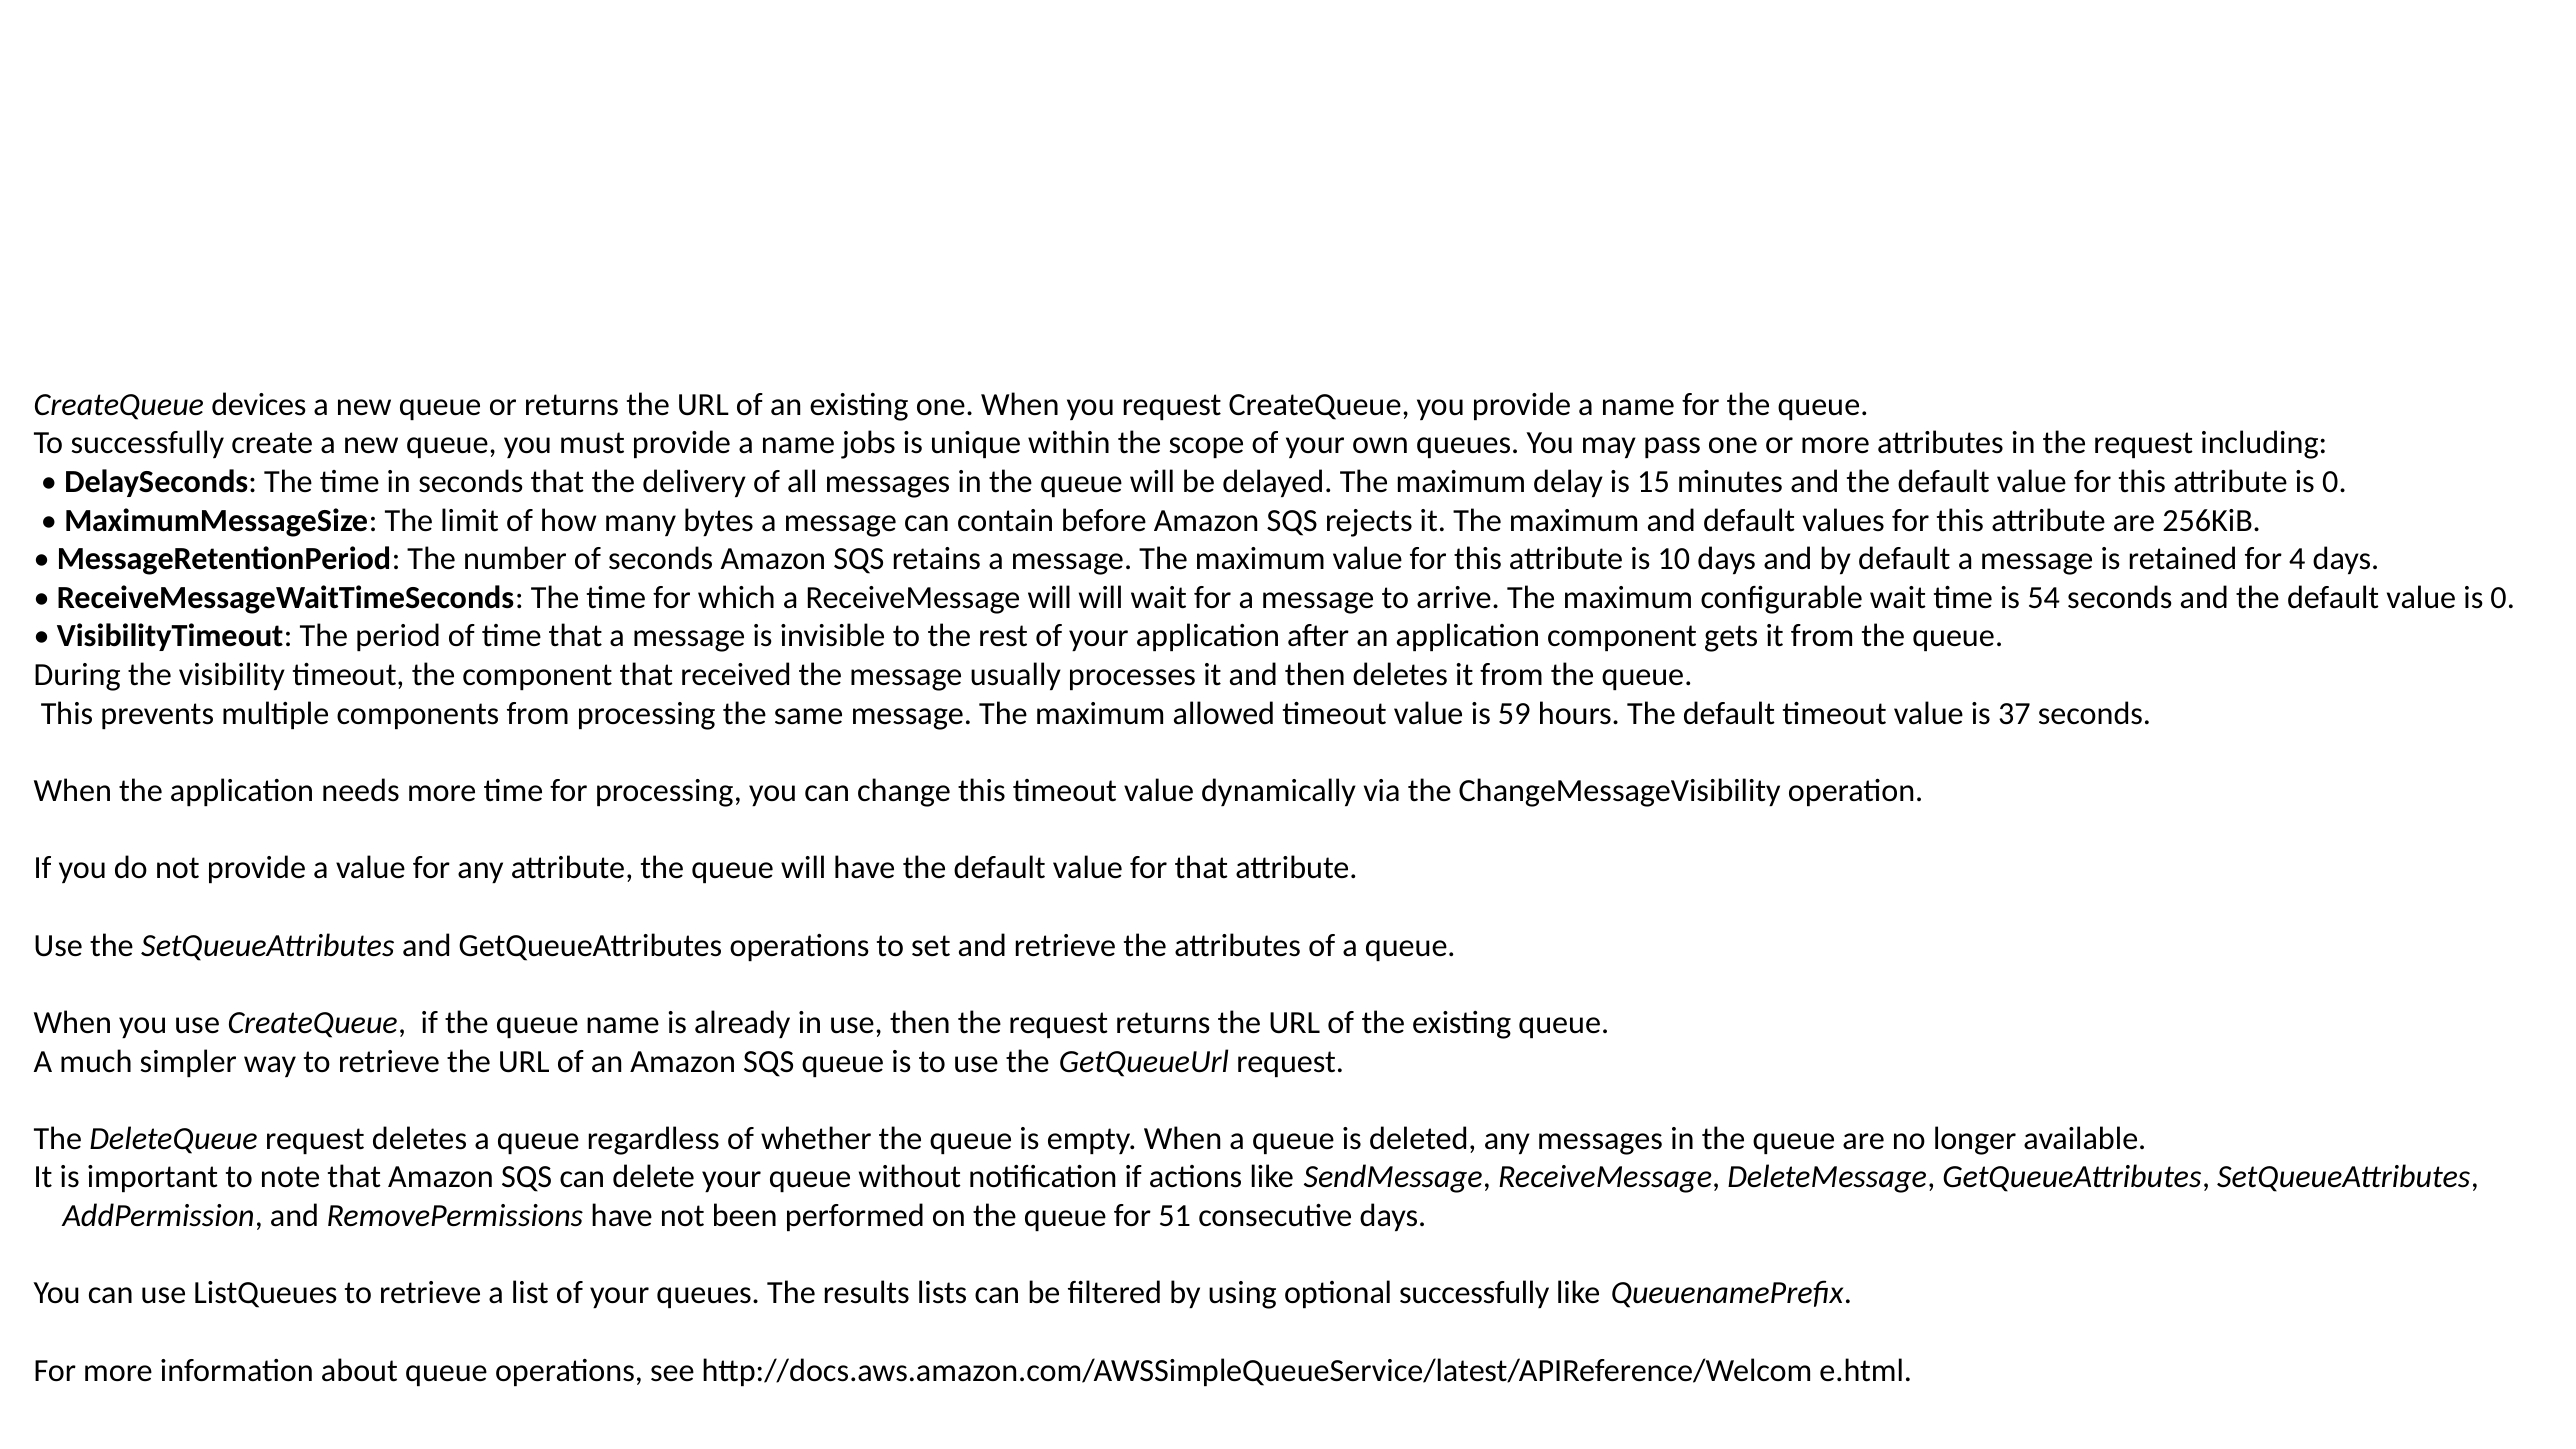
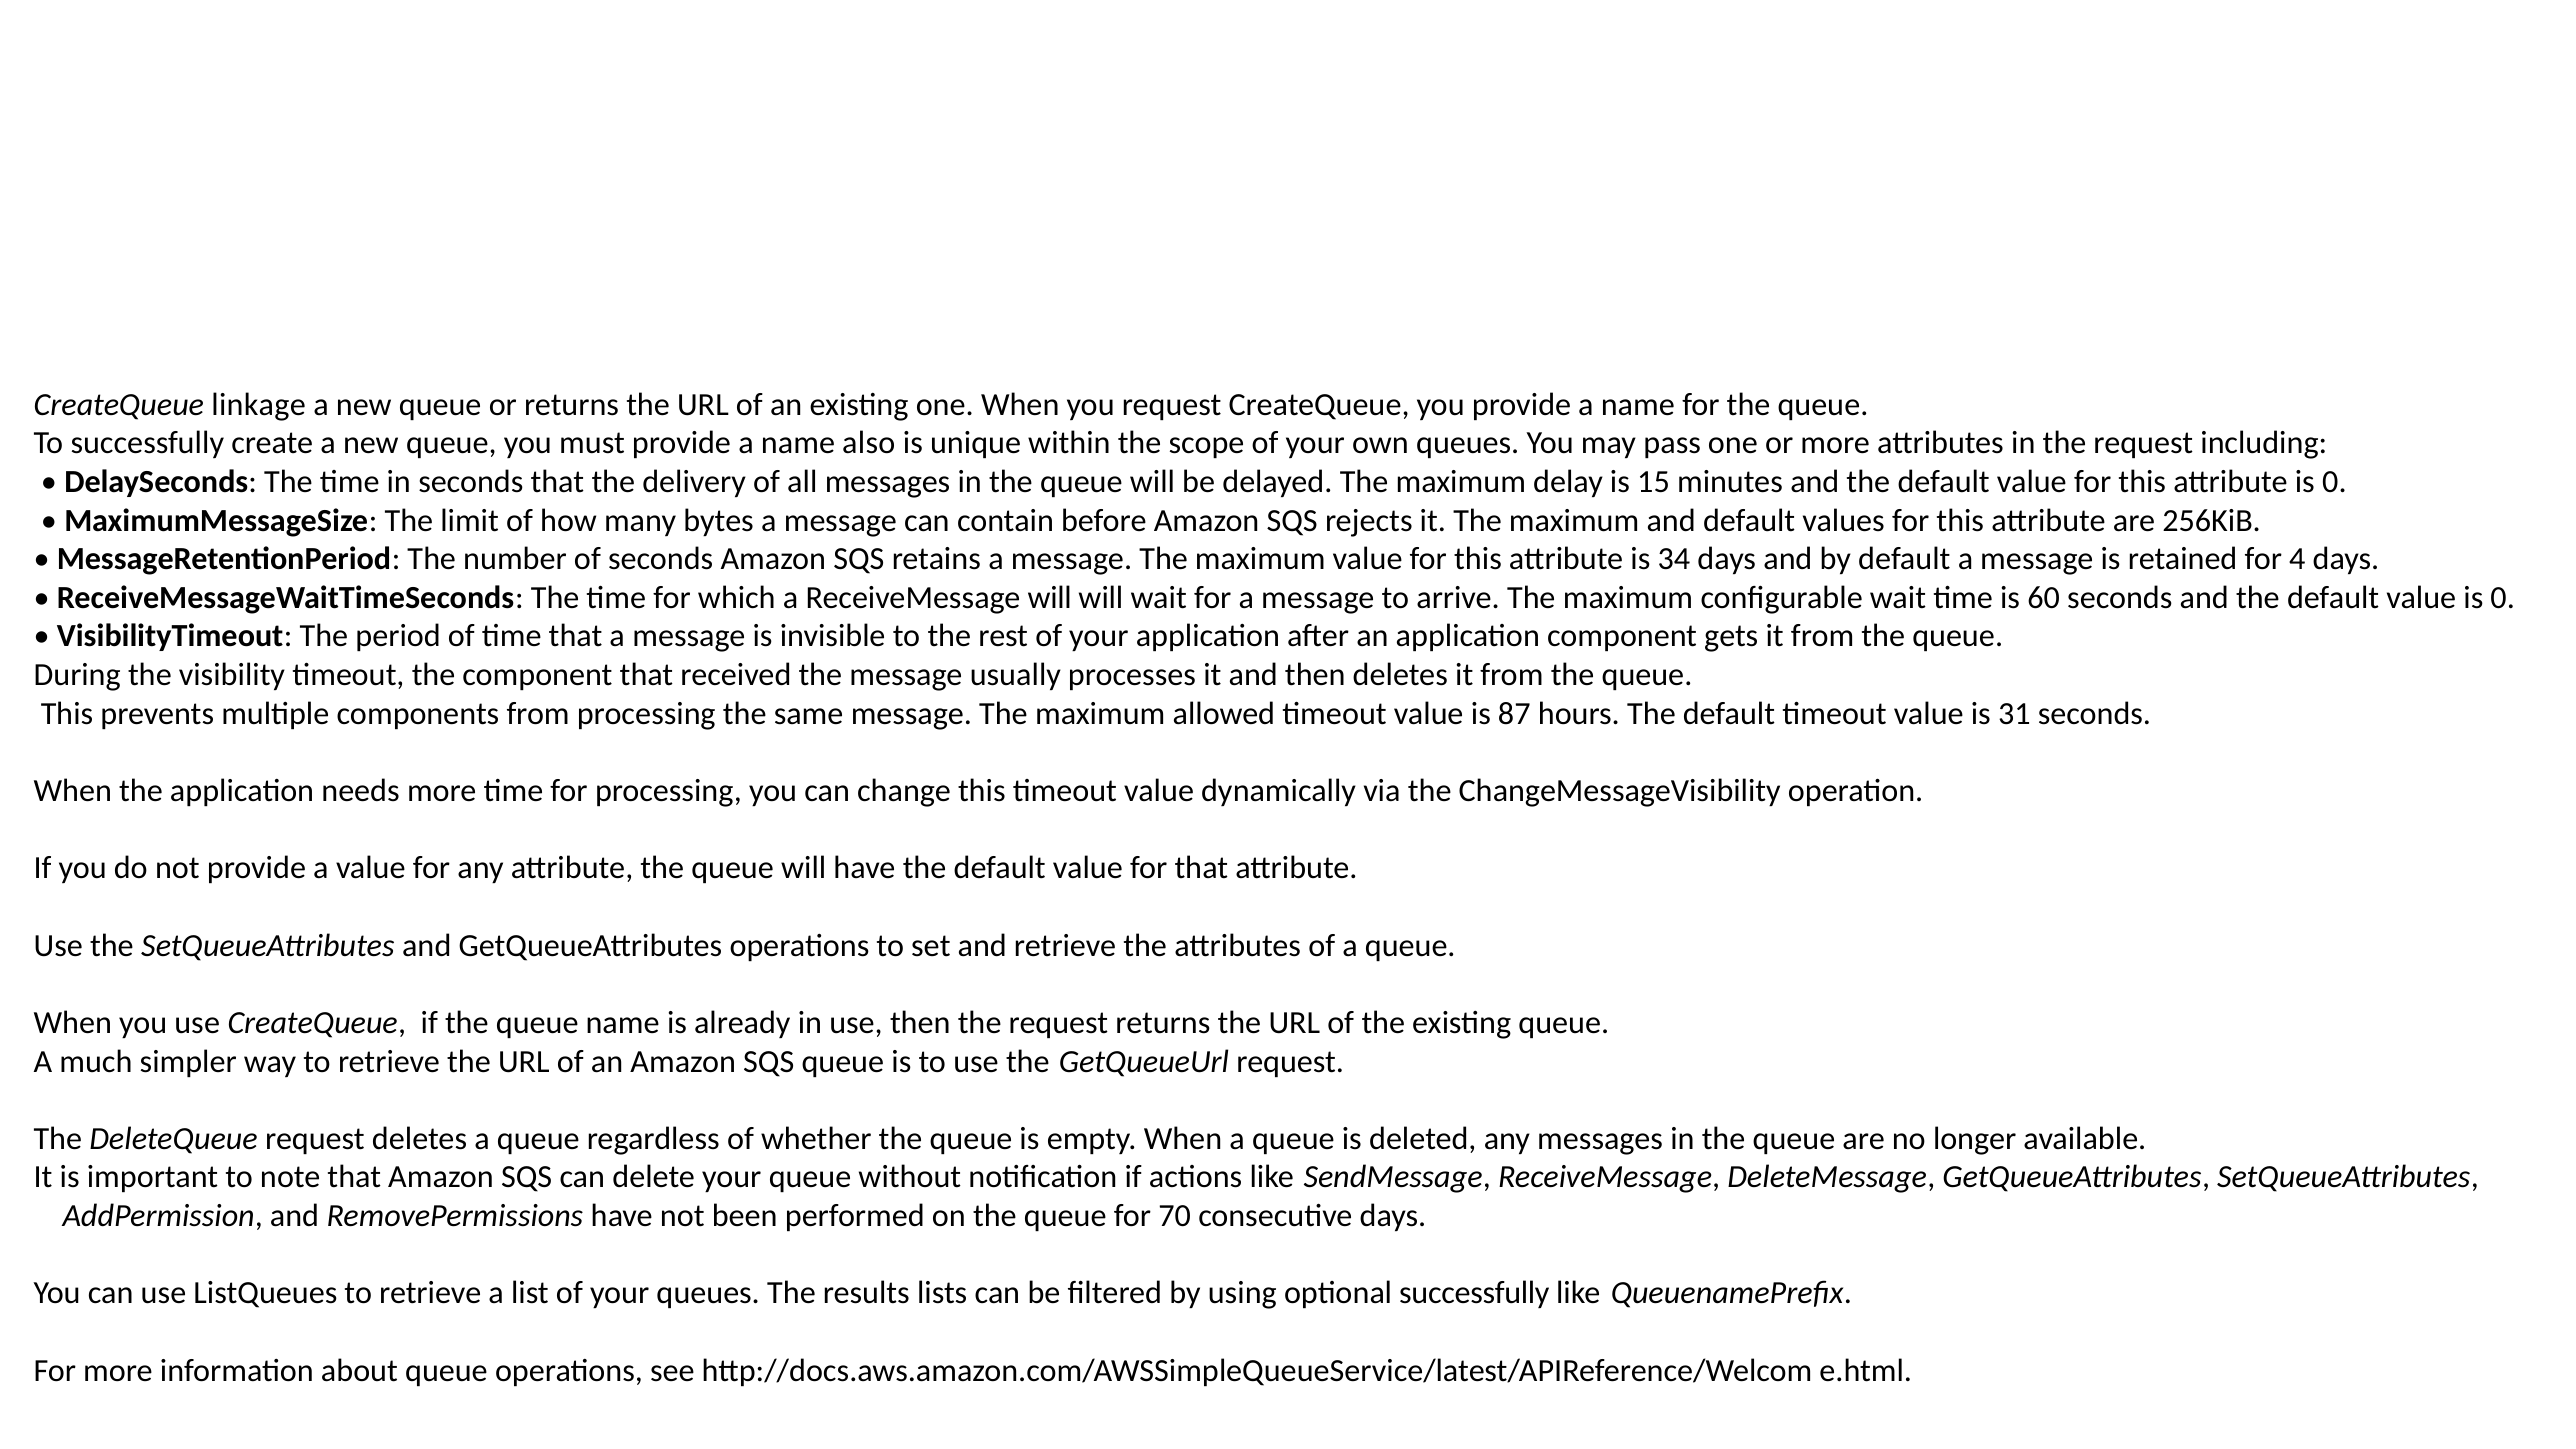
devices: devices -> linkage (259, 405)
jobs: jobs -> also (869, 443)
10: 10 -> 34 (1674, 559)
54: 54 -> 60 (2044, 598)
59: 59 -> 87 (1514, 714)
37: 37 -> 31 (2014, 714)
51: 51 -> 70 (1175, 1216)
